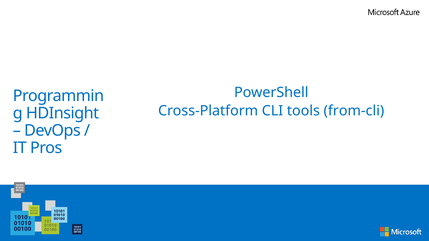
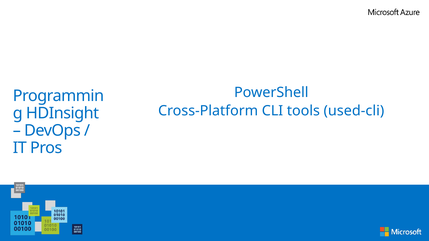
from-cli: from-cli -> used-cli (354, 111)
